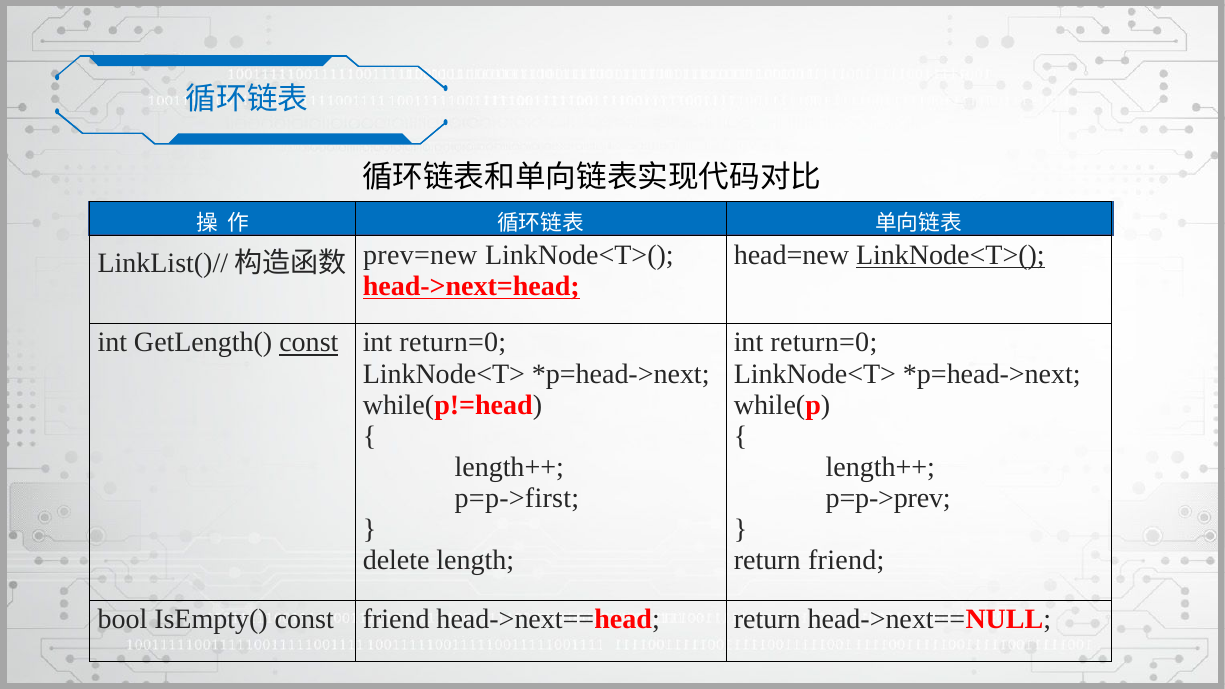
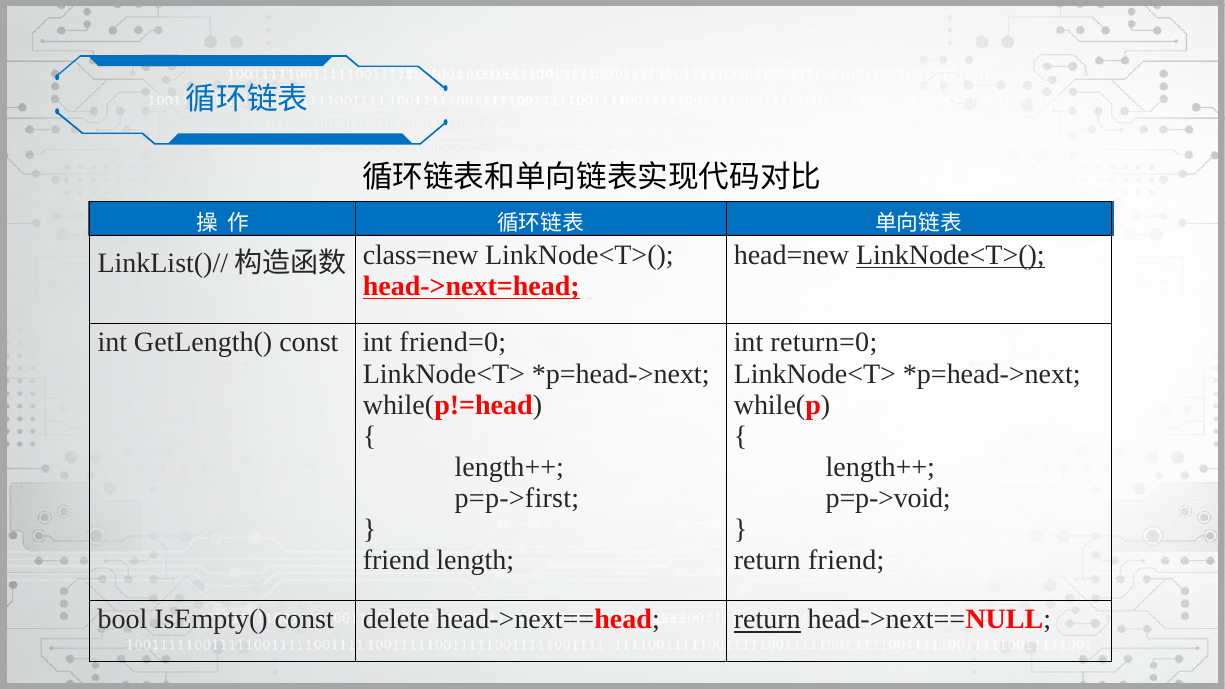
prev=new: prev=new -> class=new (421, 255)
const underline: present -> none (309, 343)
return=0: return=0 -> friend=0 (453, 343)
p=p->prev: p=p->prev -> p=p->void (888, 498)
delete: delete -> friend (396, 560)
const friend: friend -> delete (396, 620)
return underline: none -> present (767, 620)
